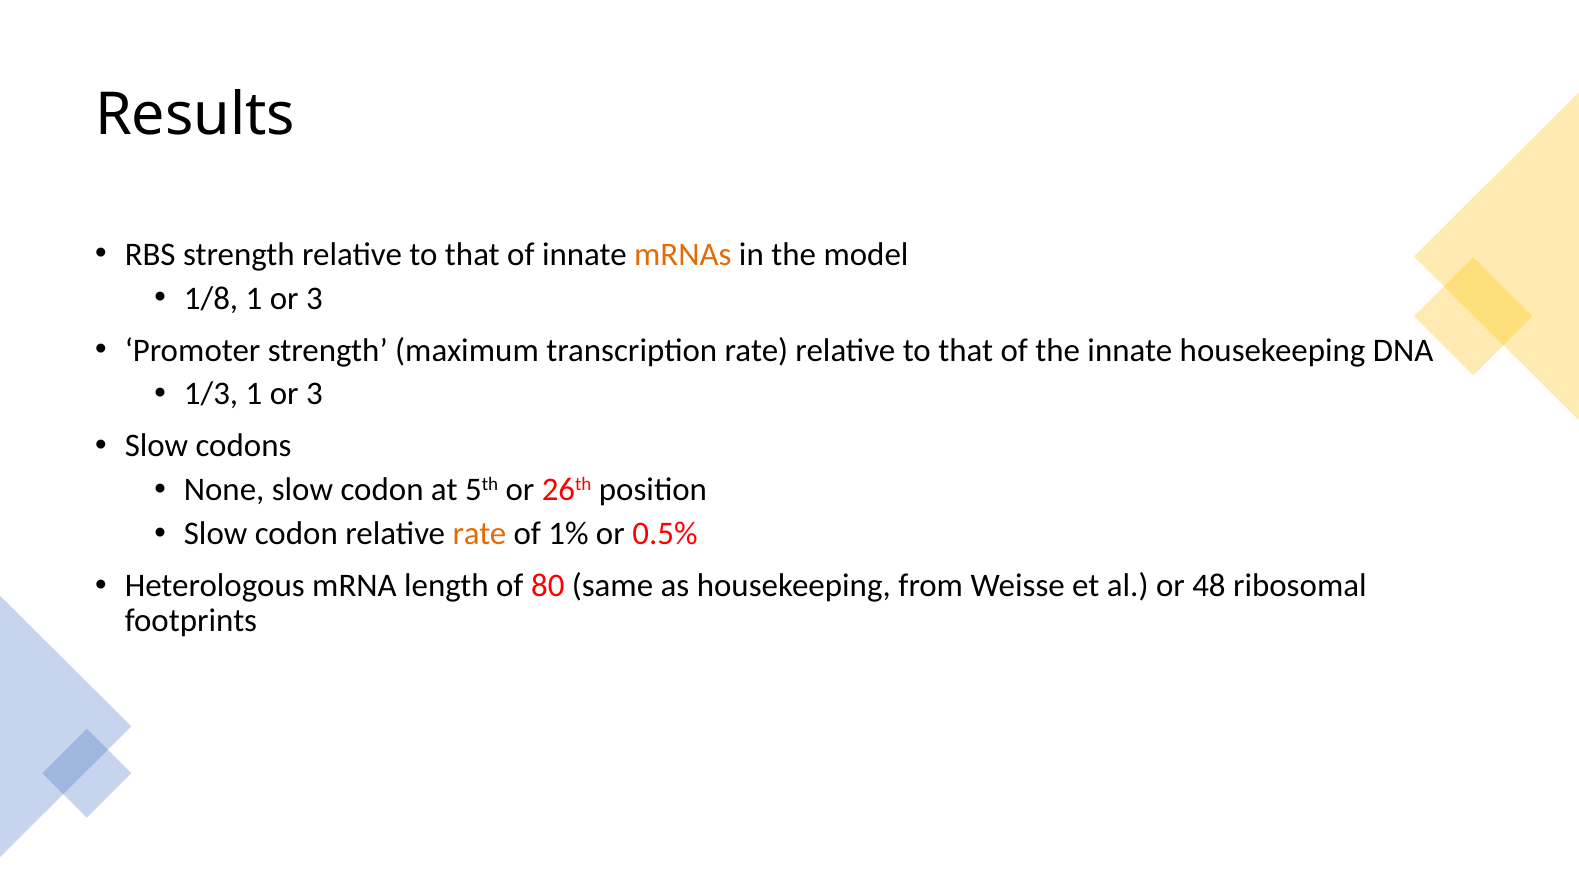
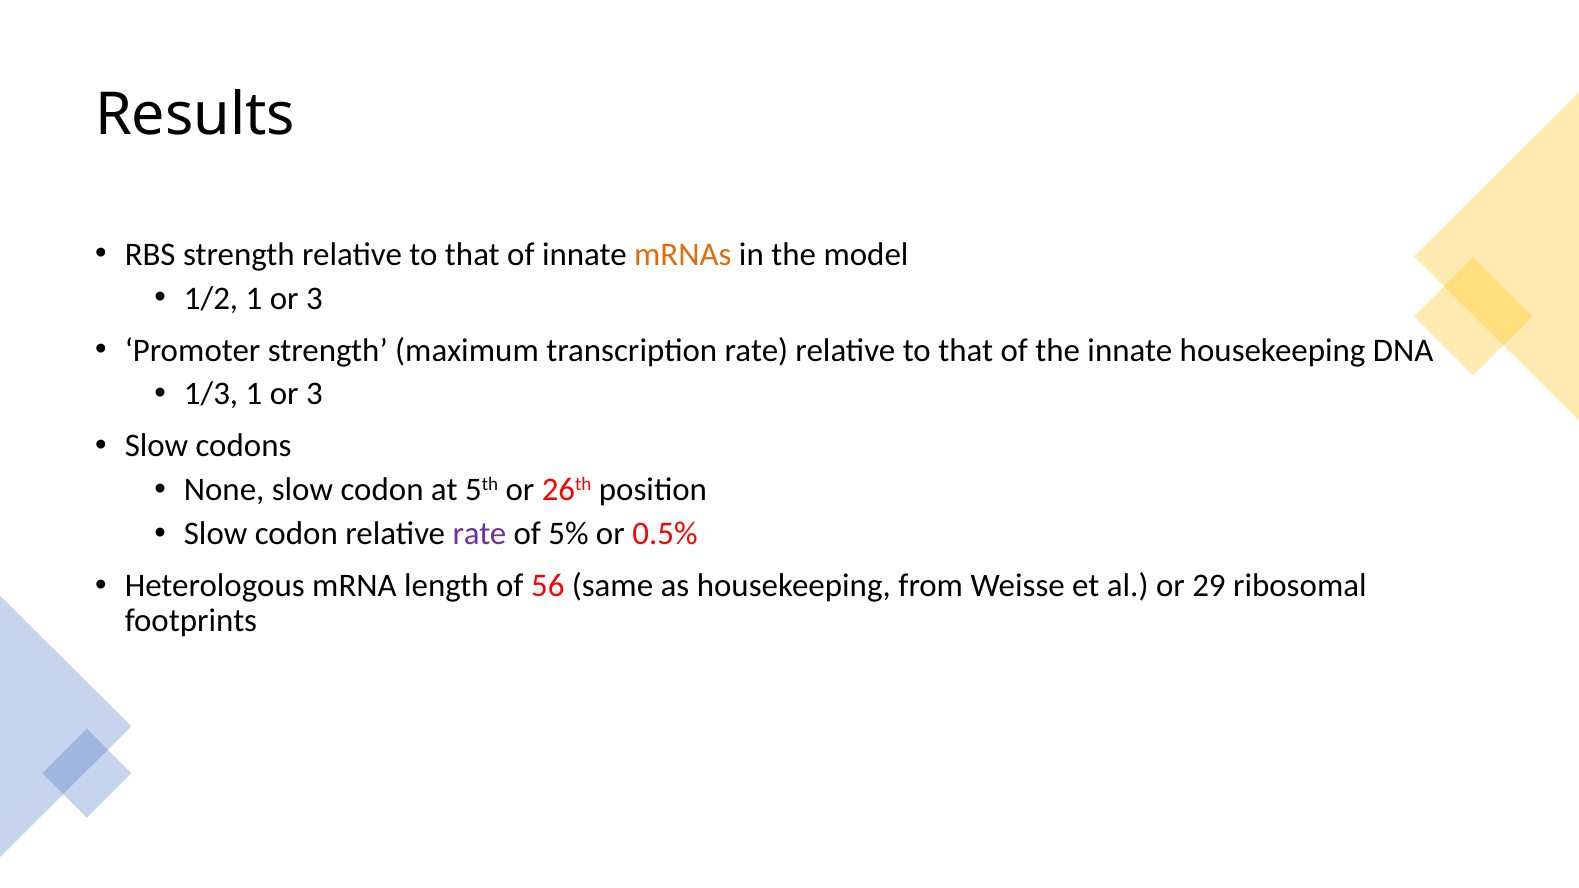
1/8: 1/8 -> 1/2 (211, 298)
rate colour: orange -> purple (479, 534)
1%: 1% -> 5% (568, 534)
80: 80 -> 56 (548, 586)
48: 48 -> 29 (1209, 586)
